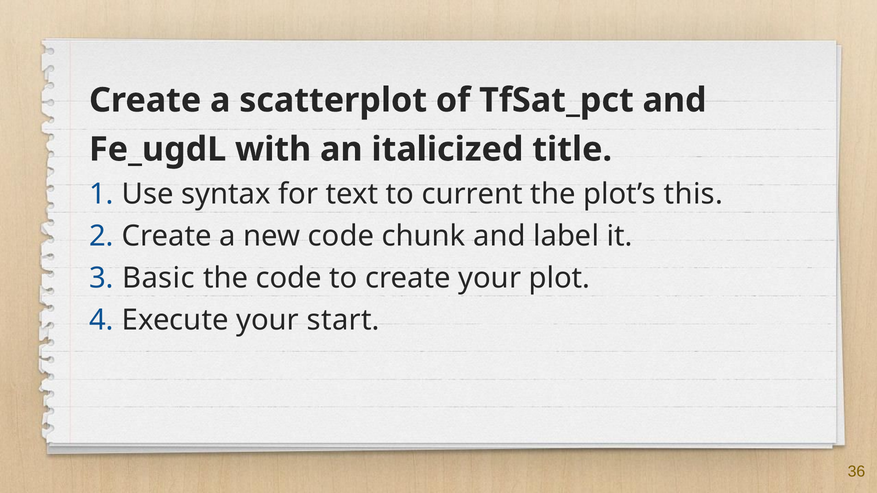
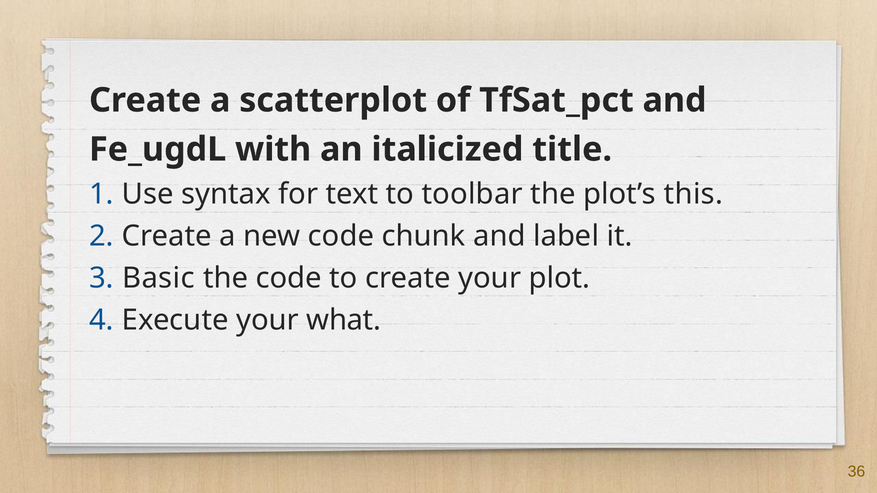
current: current -> toolbar (472, 194)
start: start -> what (344, 320)
